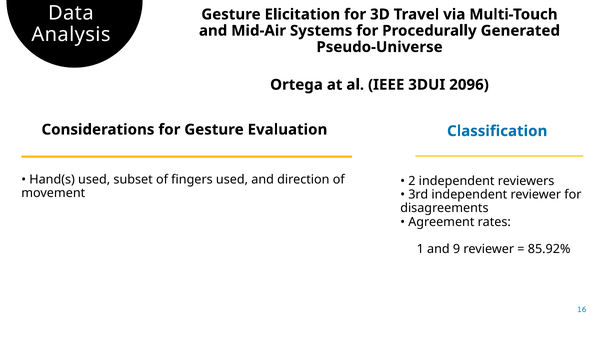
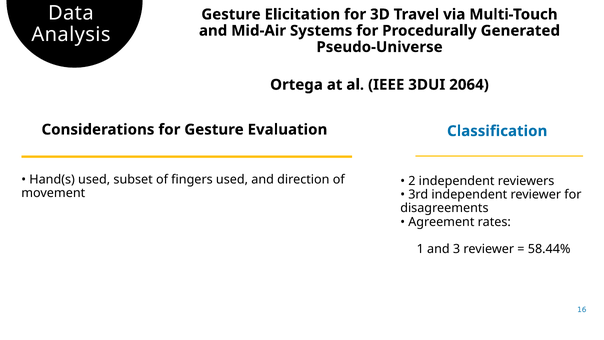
2096: 2096 -> 2064 (469, 85)
9: 9 -> 3 (457, 249)
85.92%: 85.92% -> 58.44% (549, 249)
